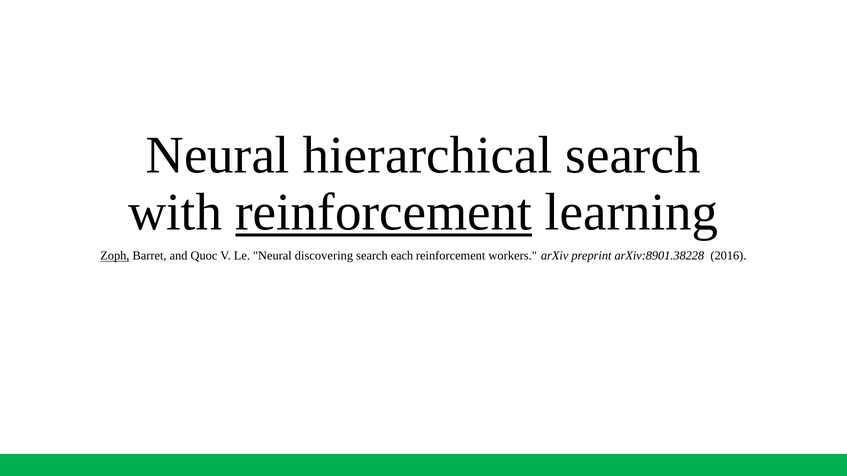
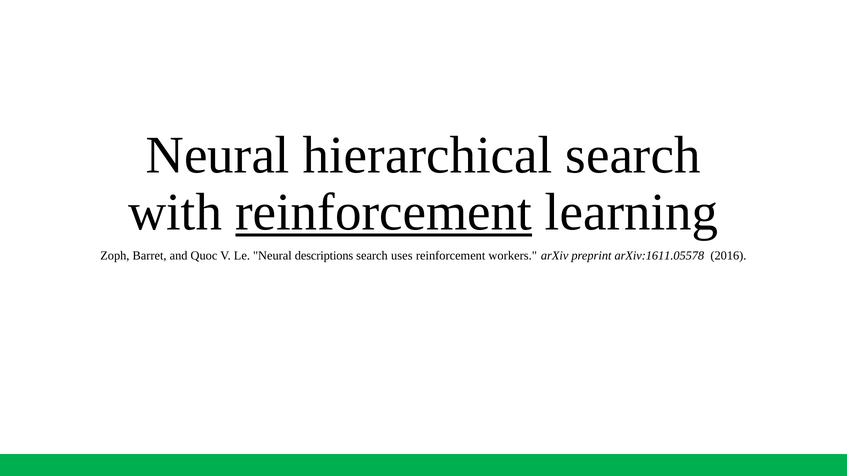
Zoph underline: present -> none (115, 256)
discovering: discovering -> descriptions (324, 256)
each: each -> uses (402, 256)
arXiv:8901.38228: arXiv:8901.38228 -> arXiv:1611.05578 (659, 256)
